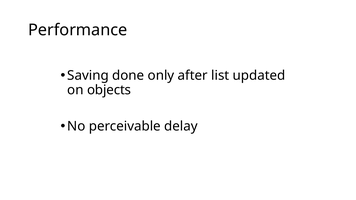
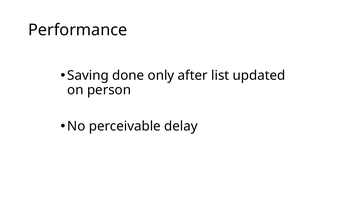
objects: objects -> person (109, 90)
